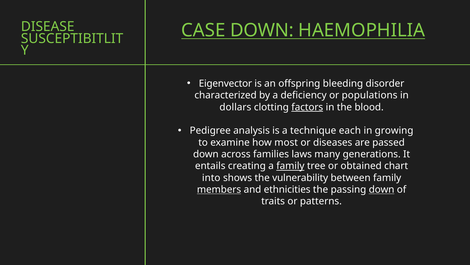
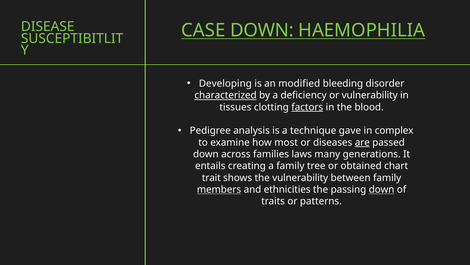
Eigenvector: Eigenvector -> Developing (225, 83)
offspring: offspring -> modified (299, 83)
characterized underline: none -> present (226, 95)
or populations: populations -> vulnerability (370, 95)
dollars: dollars -> tissues (235, 107)
each: each -> gave (350, 130)
growing: growing -> complex (394, 130)
are underline: none -> present (362, 142)
family underline: present -> none (290, 166)
into: into -> trait (211, 177)
